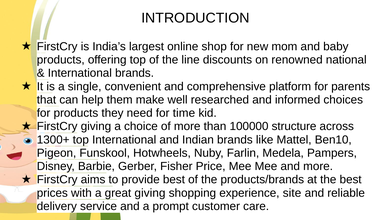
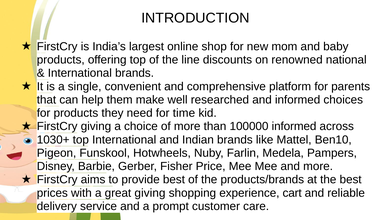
100000 structure: structure -> informed (294, 126)
1300+: 1300+ -> 1030+ (53, 140)
site: site -> cart (292, 193)
